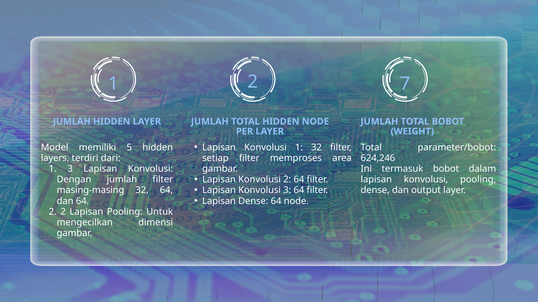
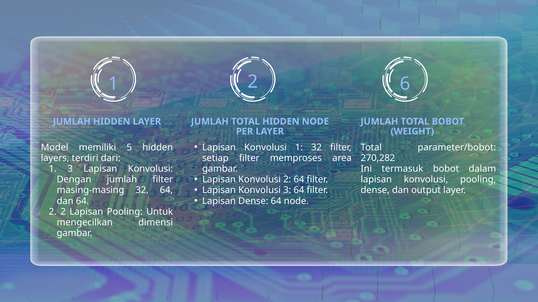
7: 7 -> 6 (405, 84)
624,246: 624,246 -> 270,282 (378, 158)
